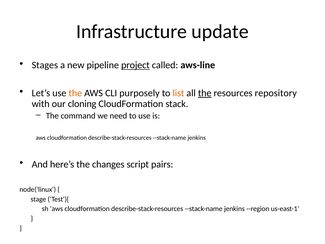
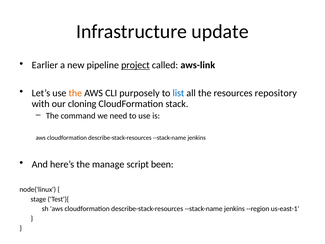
Stages: Stages -> Earlier (45, 65)
aws-line: aws-line -> aws-link (198, 65)
list colour: orange -> blue (178, 93)
the underline: present -> none (205, 93)
changes: changes -> manage (108, 164)
pairs: pairs -> been (162, 164)
